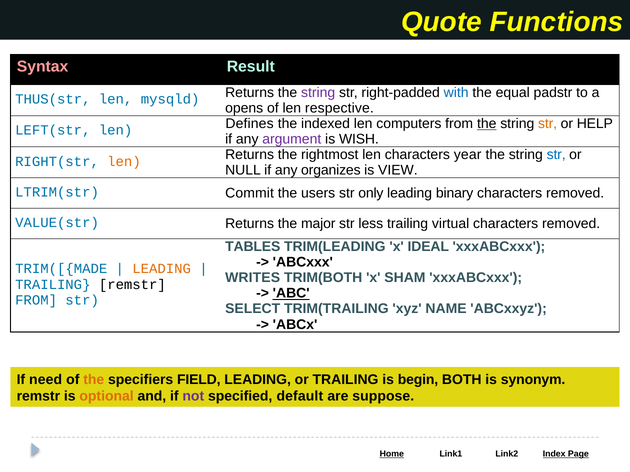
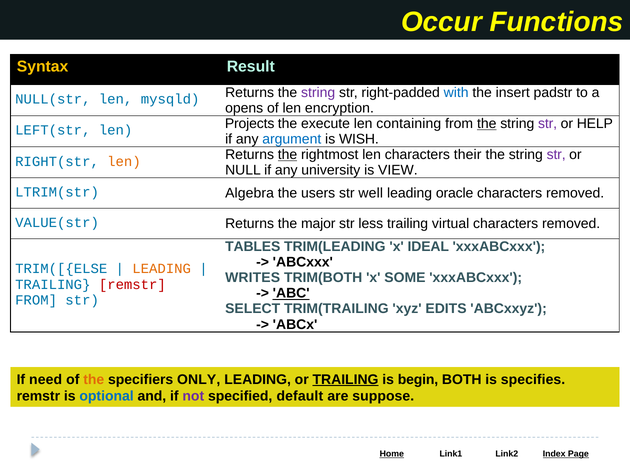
Quote: Quote -> Occur (442, 22)
Syntax colour: pink -> yellow (43, 66)
equal: equal -> insert (513, 93)
THUS(str: THUS(str -> NULL(str (53, 99)
respective: respective -> encryption (339, 108)
Defines: Defines -> Projects (250, 124)
indexed: indexed -> execute (326, 124)
computers: computers -> containing (409, 124)
str colour: orange -> purple (548, 124)
argument colour: purple -> blue (292, 139)
the underline: none -> present (288, 155)
year: year -> their (468, 155)
str colour: blue -> purple (556, 155)
organizes: organizes -> university (331, 170)
Commit: Commit -> Algebra (250, 194)
only: only -> well (371, 194)
binary: binary -> oracle (455, 194)
TRIM([{MADE: TRIM([{MADE -> TRIM([{ELSE (61, 269)
SHAM: SHAM -> SOME (405, 278)
remstr colour: black -> red (132, 285)
NAME: NAME -> EDITS (446, 309)
FIELD: FIELD -> ONLY (199, 380)
TRAILING underline: none -> present (346, 380)
synonym: synonym -> specifies (533, 380)
optional colour: orange -> blue (107, 397)
